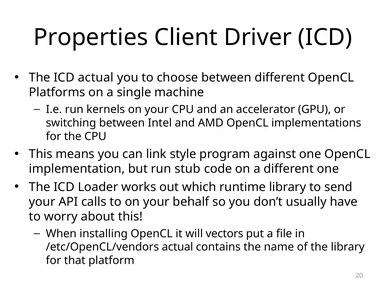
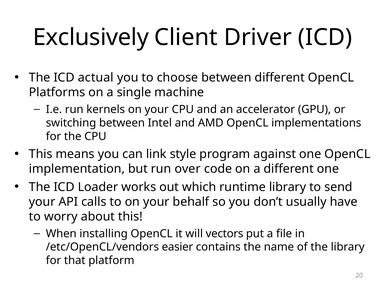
Properties: Properties -> Exclusively (91, 37)
stub: stub -> over (188, 169)
/etc/OpenCL/vendors actual: actual -> easier (177, 247)
